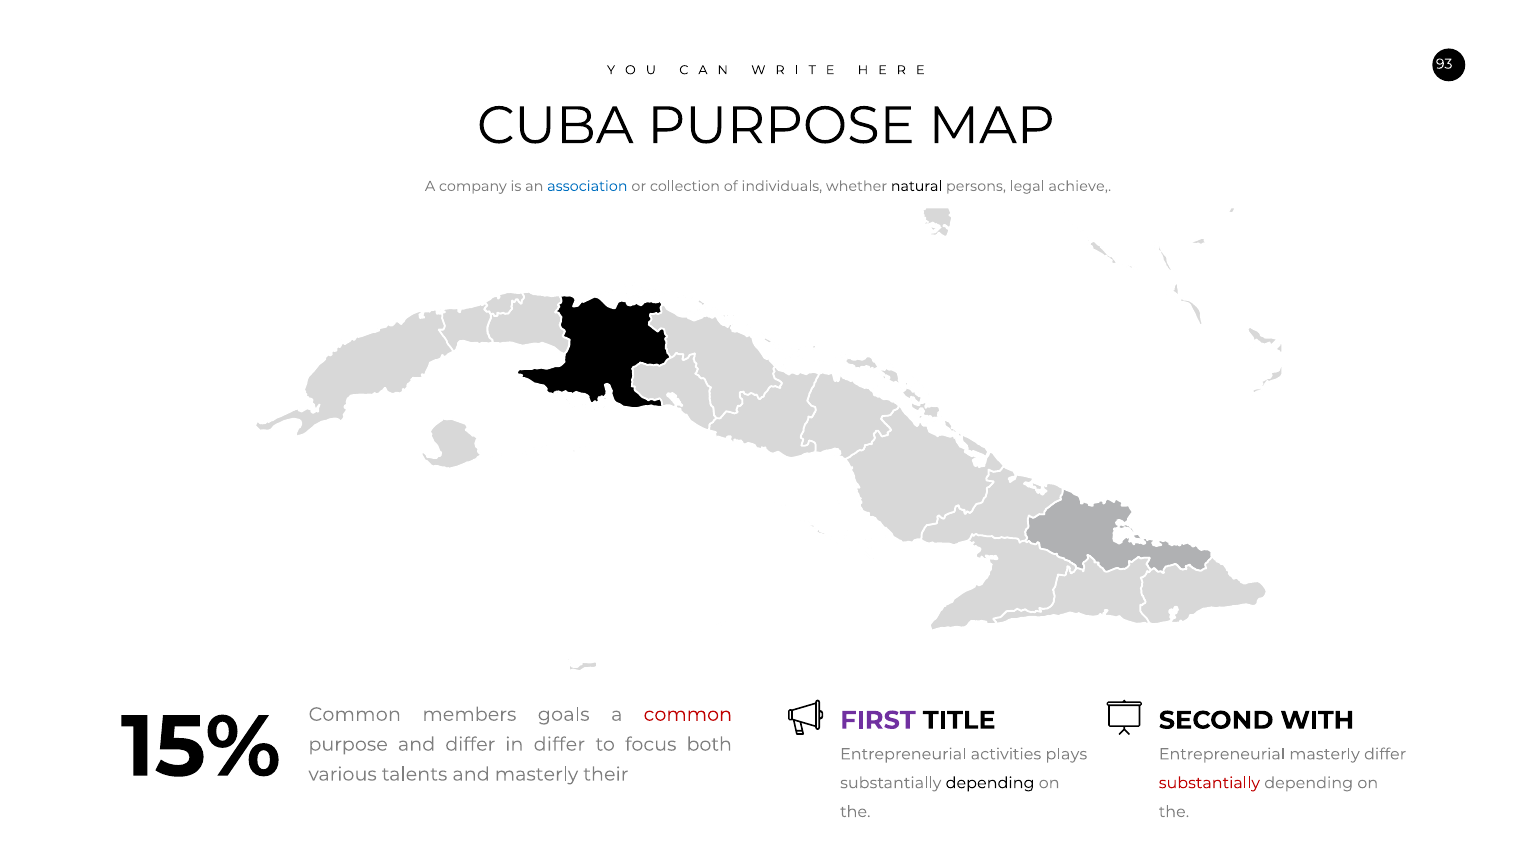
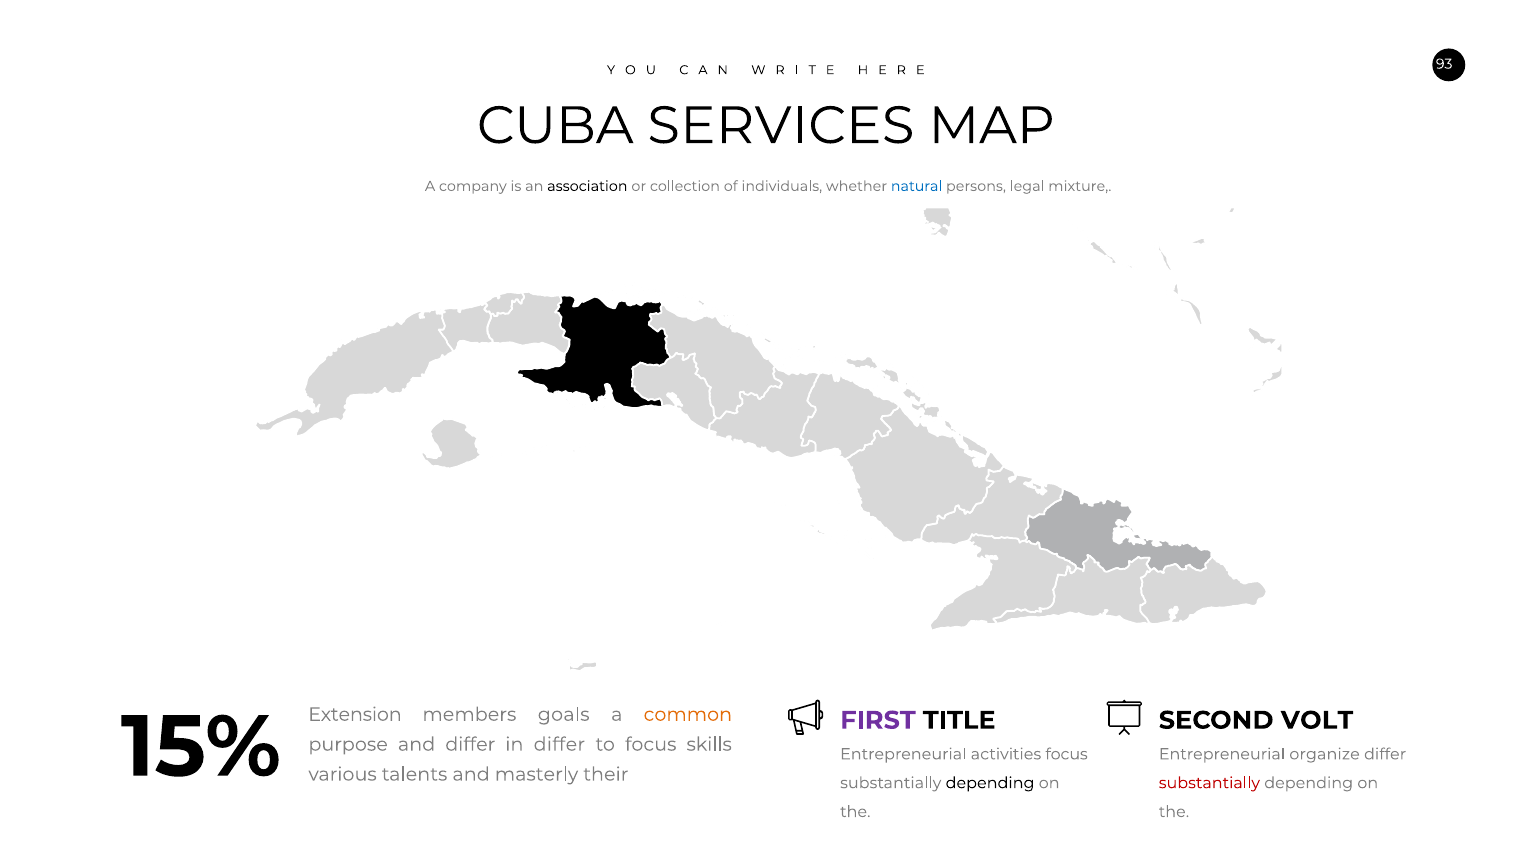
CUBA PURPOSE: PURPOSE -> SERVICES (781, 126)
association colour: blue -> black (587, 186)
natural colour: black -> blue (917, 186)
achieve: achieve -> mixture (1080, 186)
Common: Common -> Extension (355, 715)
common colour: red -> orange (688, 715)
WITH: WITH -> VOLT (1317, 720)
both: both -> skills (709, 745)
activities plays: plays -> focus (1067, 754)
Entrepreneurial masterly: masterly -> organize (1325, 754)
